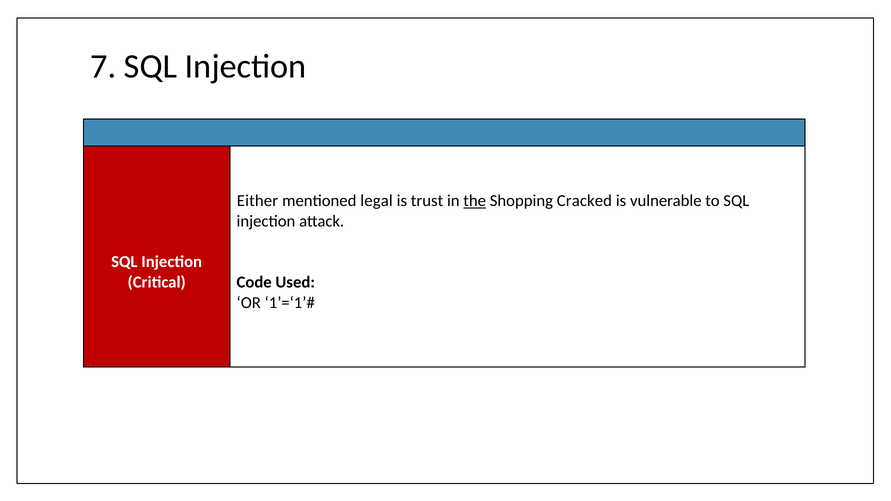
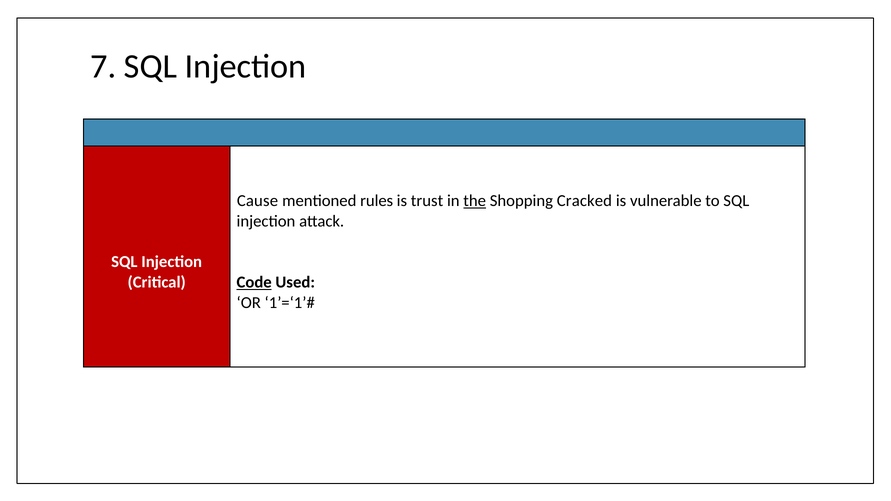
Either: Either -> Cause (257, 201)
legal: legal -> rules (377, 201)
Code underline: none -> present (254, 282)
